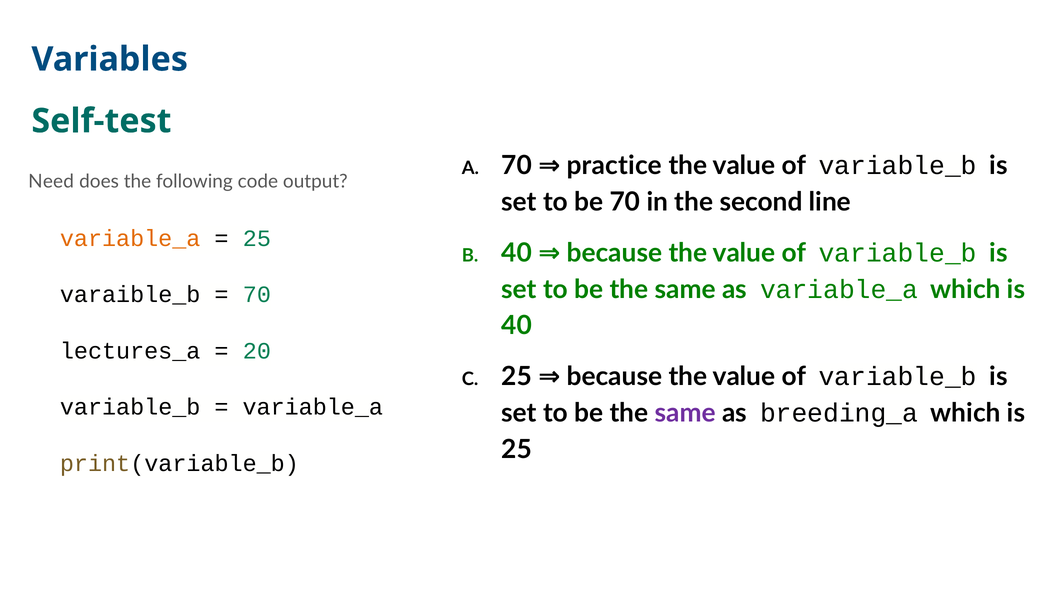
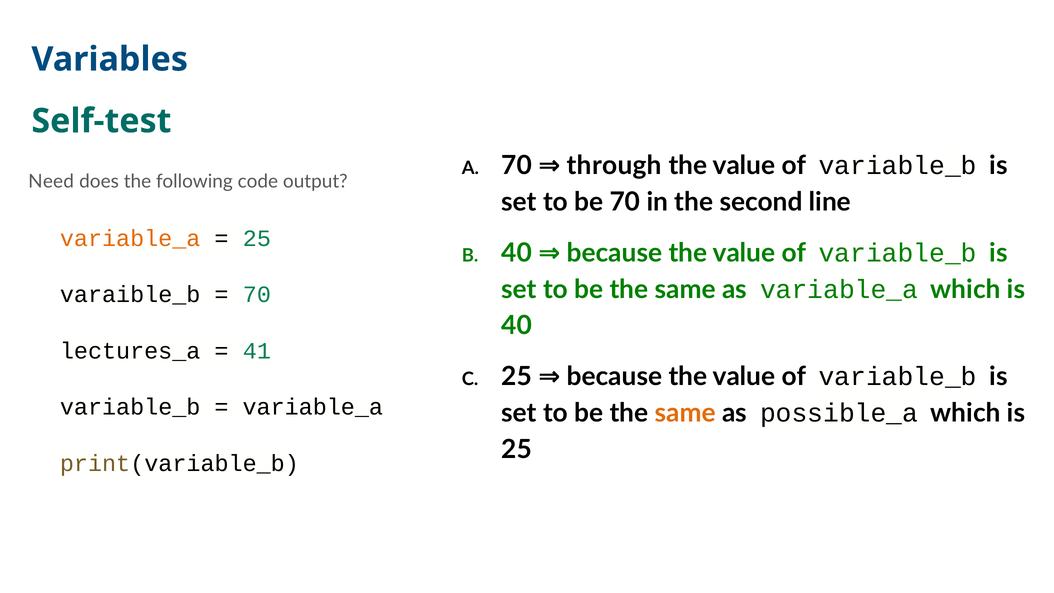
practice: practice -> through (614, 166)
20: 20 -> 41 (257, 351)
same colour: purple -> orange (685, 413)
breeding_a: breeding_a -> possible_a (839, 413)
